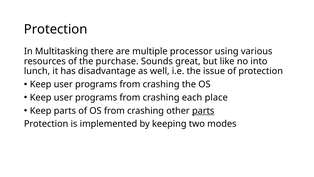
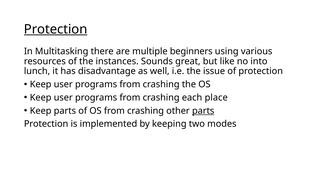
Protection underline: none -> present (56, 29)
processor: processor -> beginners (191, 51)
purchase: purchase -> instances (117, 61)
